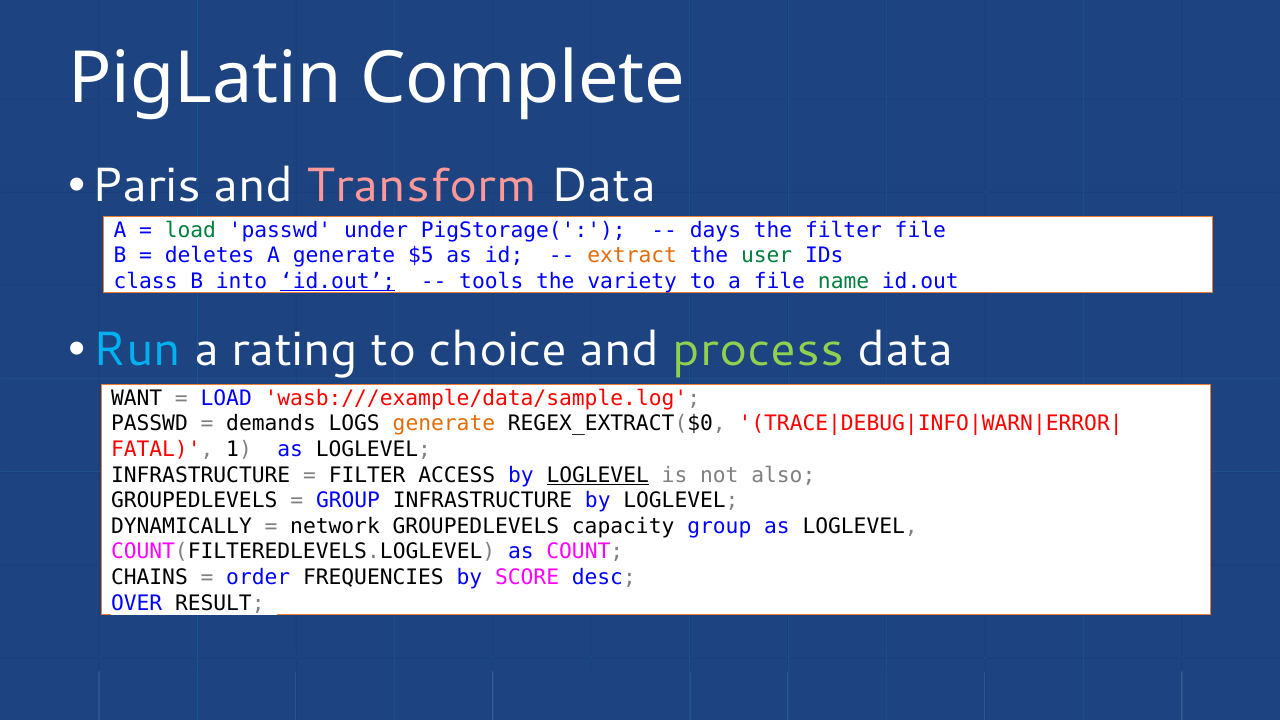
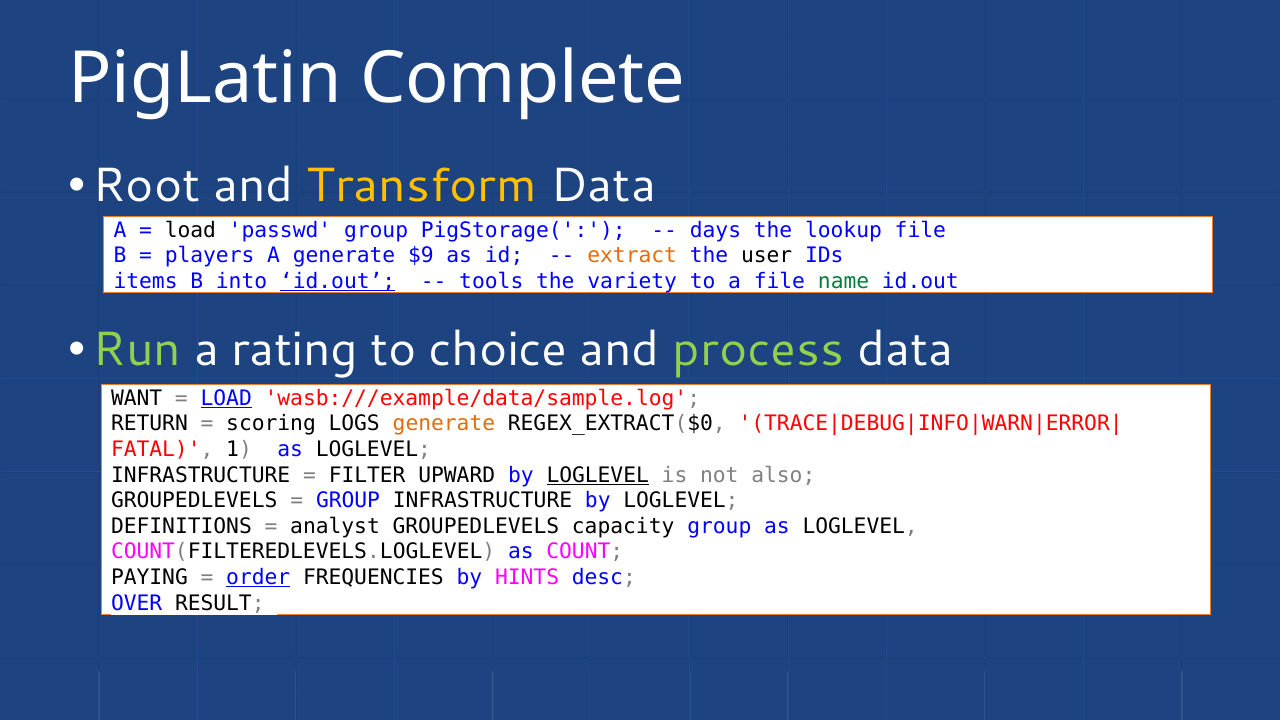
Paris: Paris -> Root (146, 186)
Transform colour: pink -> yellow (422, 186)
load colour: green -> black (190, 230)
passwd under: under -> group (376, 230)
the filter: filter -> lookup (843, 230)
deletes: deletes -> players (210, 256)
$5: $5 -> $9 (421, 256)
user colour: green -> black (767, 256)
class: class -> items (146, 281)
Run colour: light blue -> light green (137, 350)
LOAD underline: none -> present (226, 398)
PASSWD: PASSWD -> RETURN (149, 424)
demands: demands -> scoring (271, 424)
ACCESS: ACCESS -> UPWARD (457, 475)
DYNAMICALLY: DYNAMICALLY -> DEFINITIONS (181, 526)
network: network -> analyst (335, 526)
CHAINS: CHAINS -> PAYING (149, 577)
order underline: none -> present (258, 577)
SCORE: SCORE -> HINTS (527, 577)
